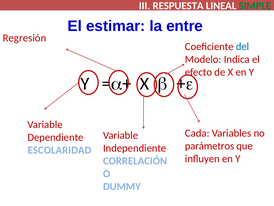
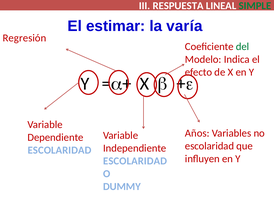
entre: entre -> varía (184, 26)
del colour: blue -> green (243, 46)
Cada: Cada -> Años (197, 133)
parámetros: parámetros -> escolaridad (210, 146)
CORRELACIÓN: CORRELACIÓN -> ESCOLARIDAD (135, 161)
